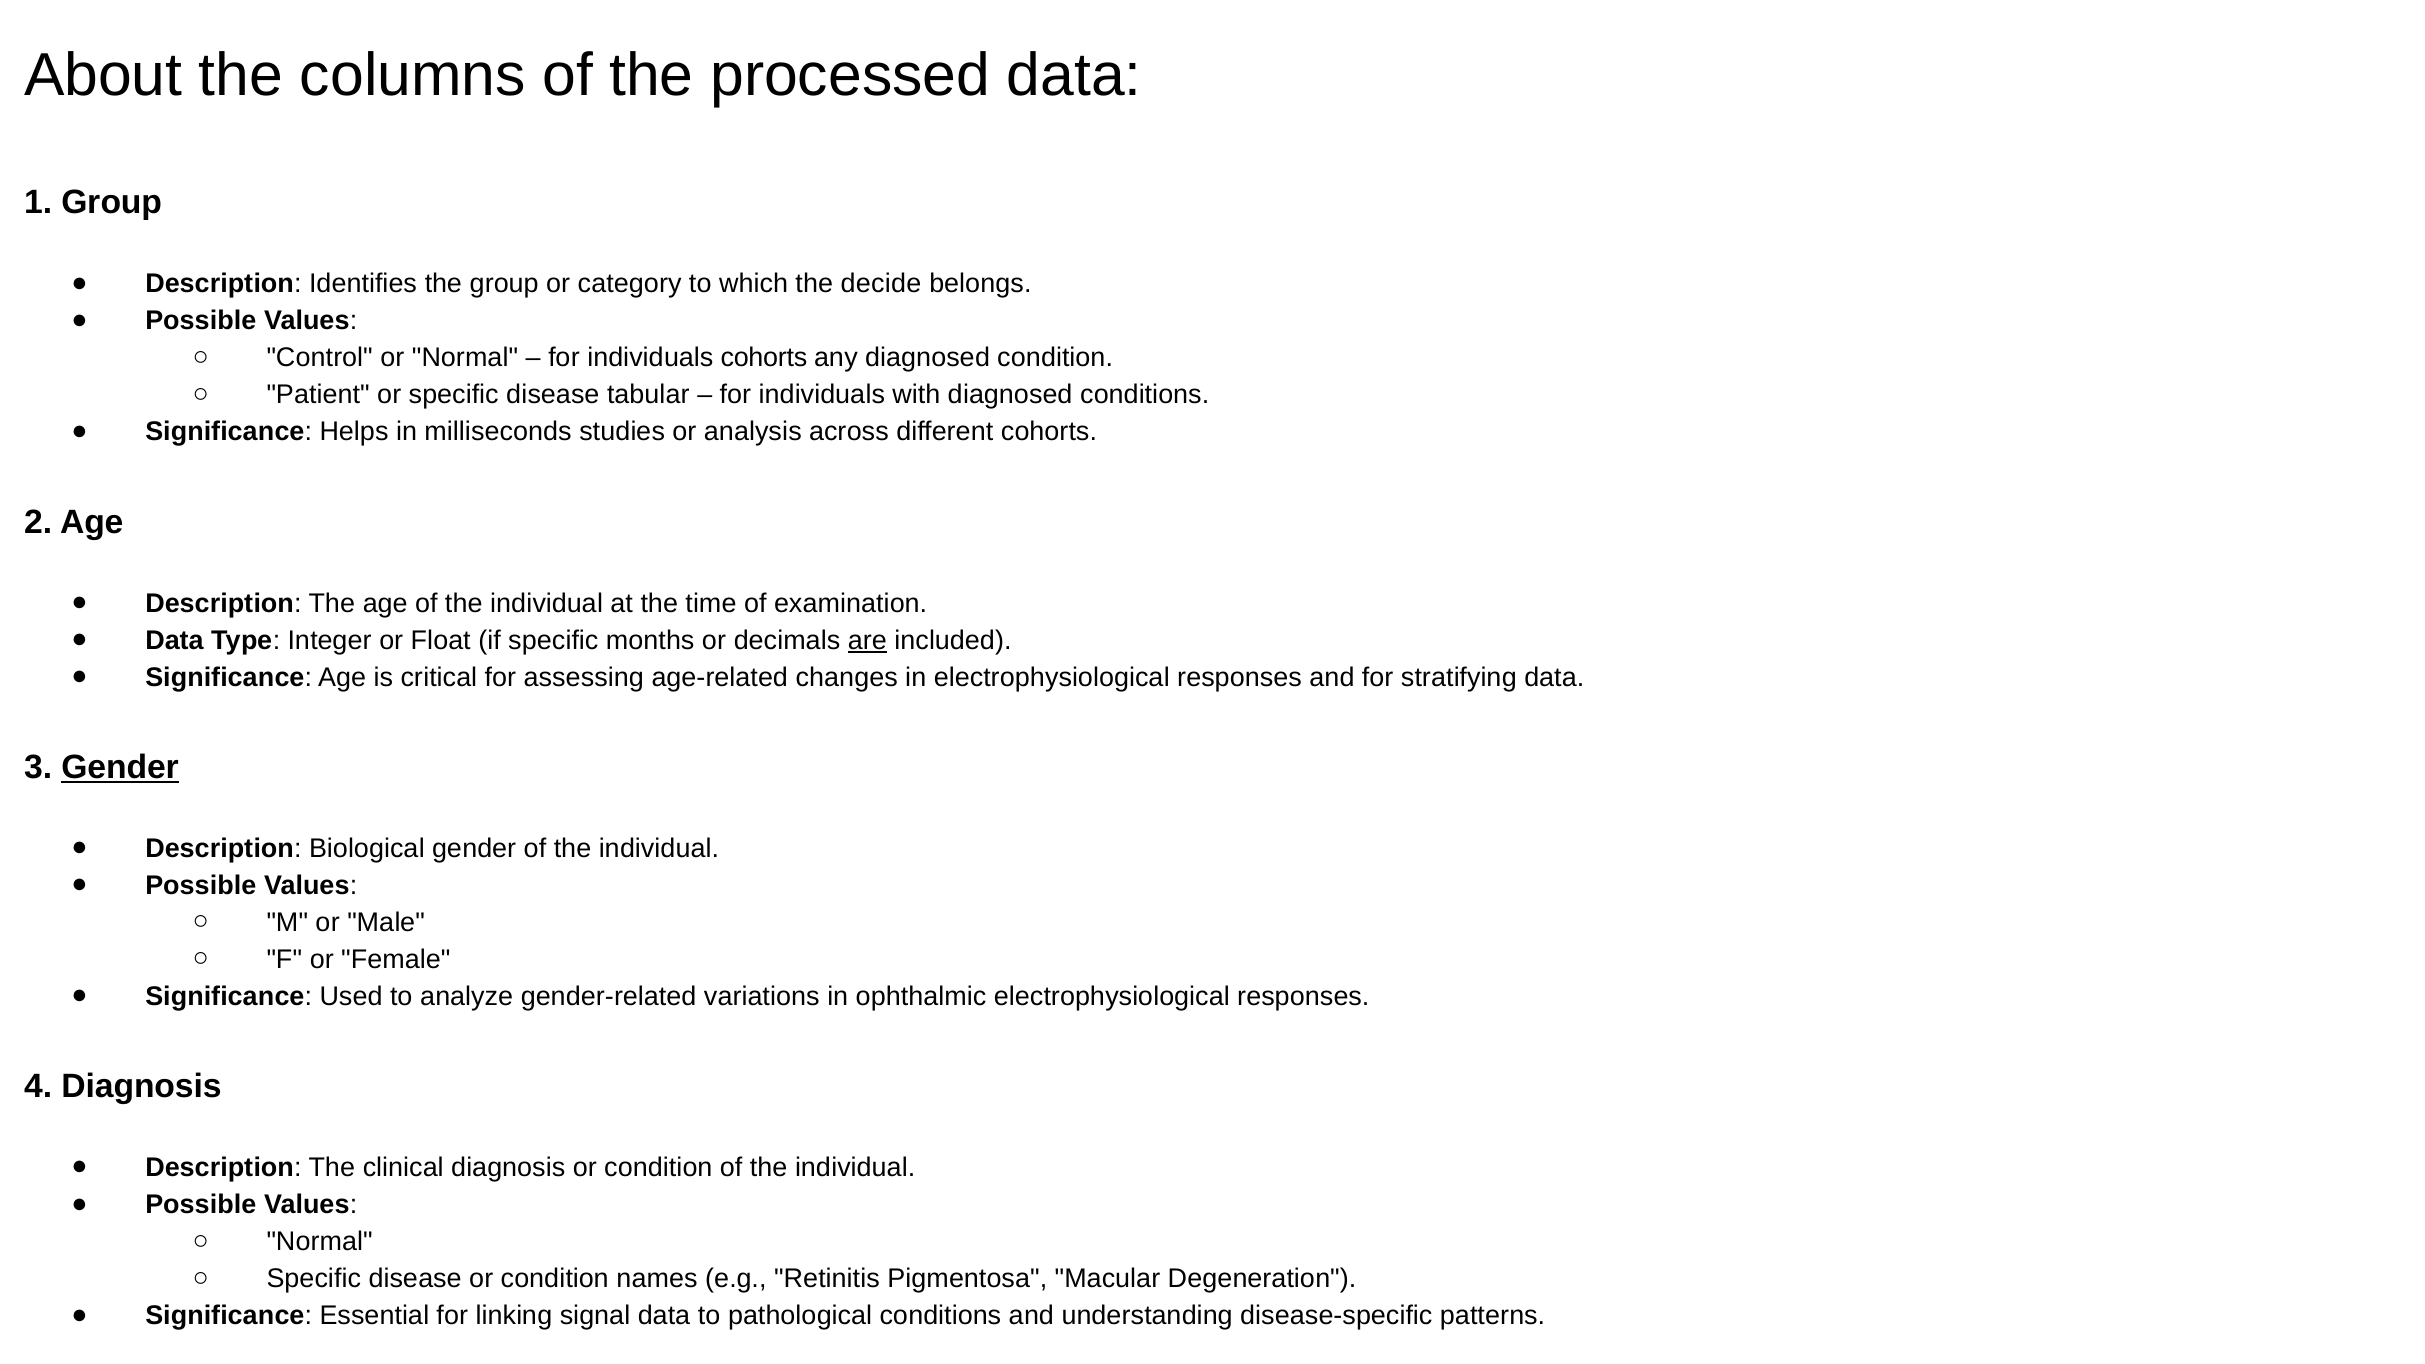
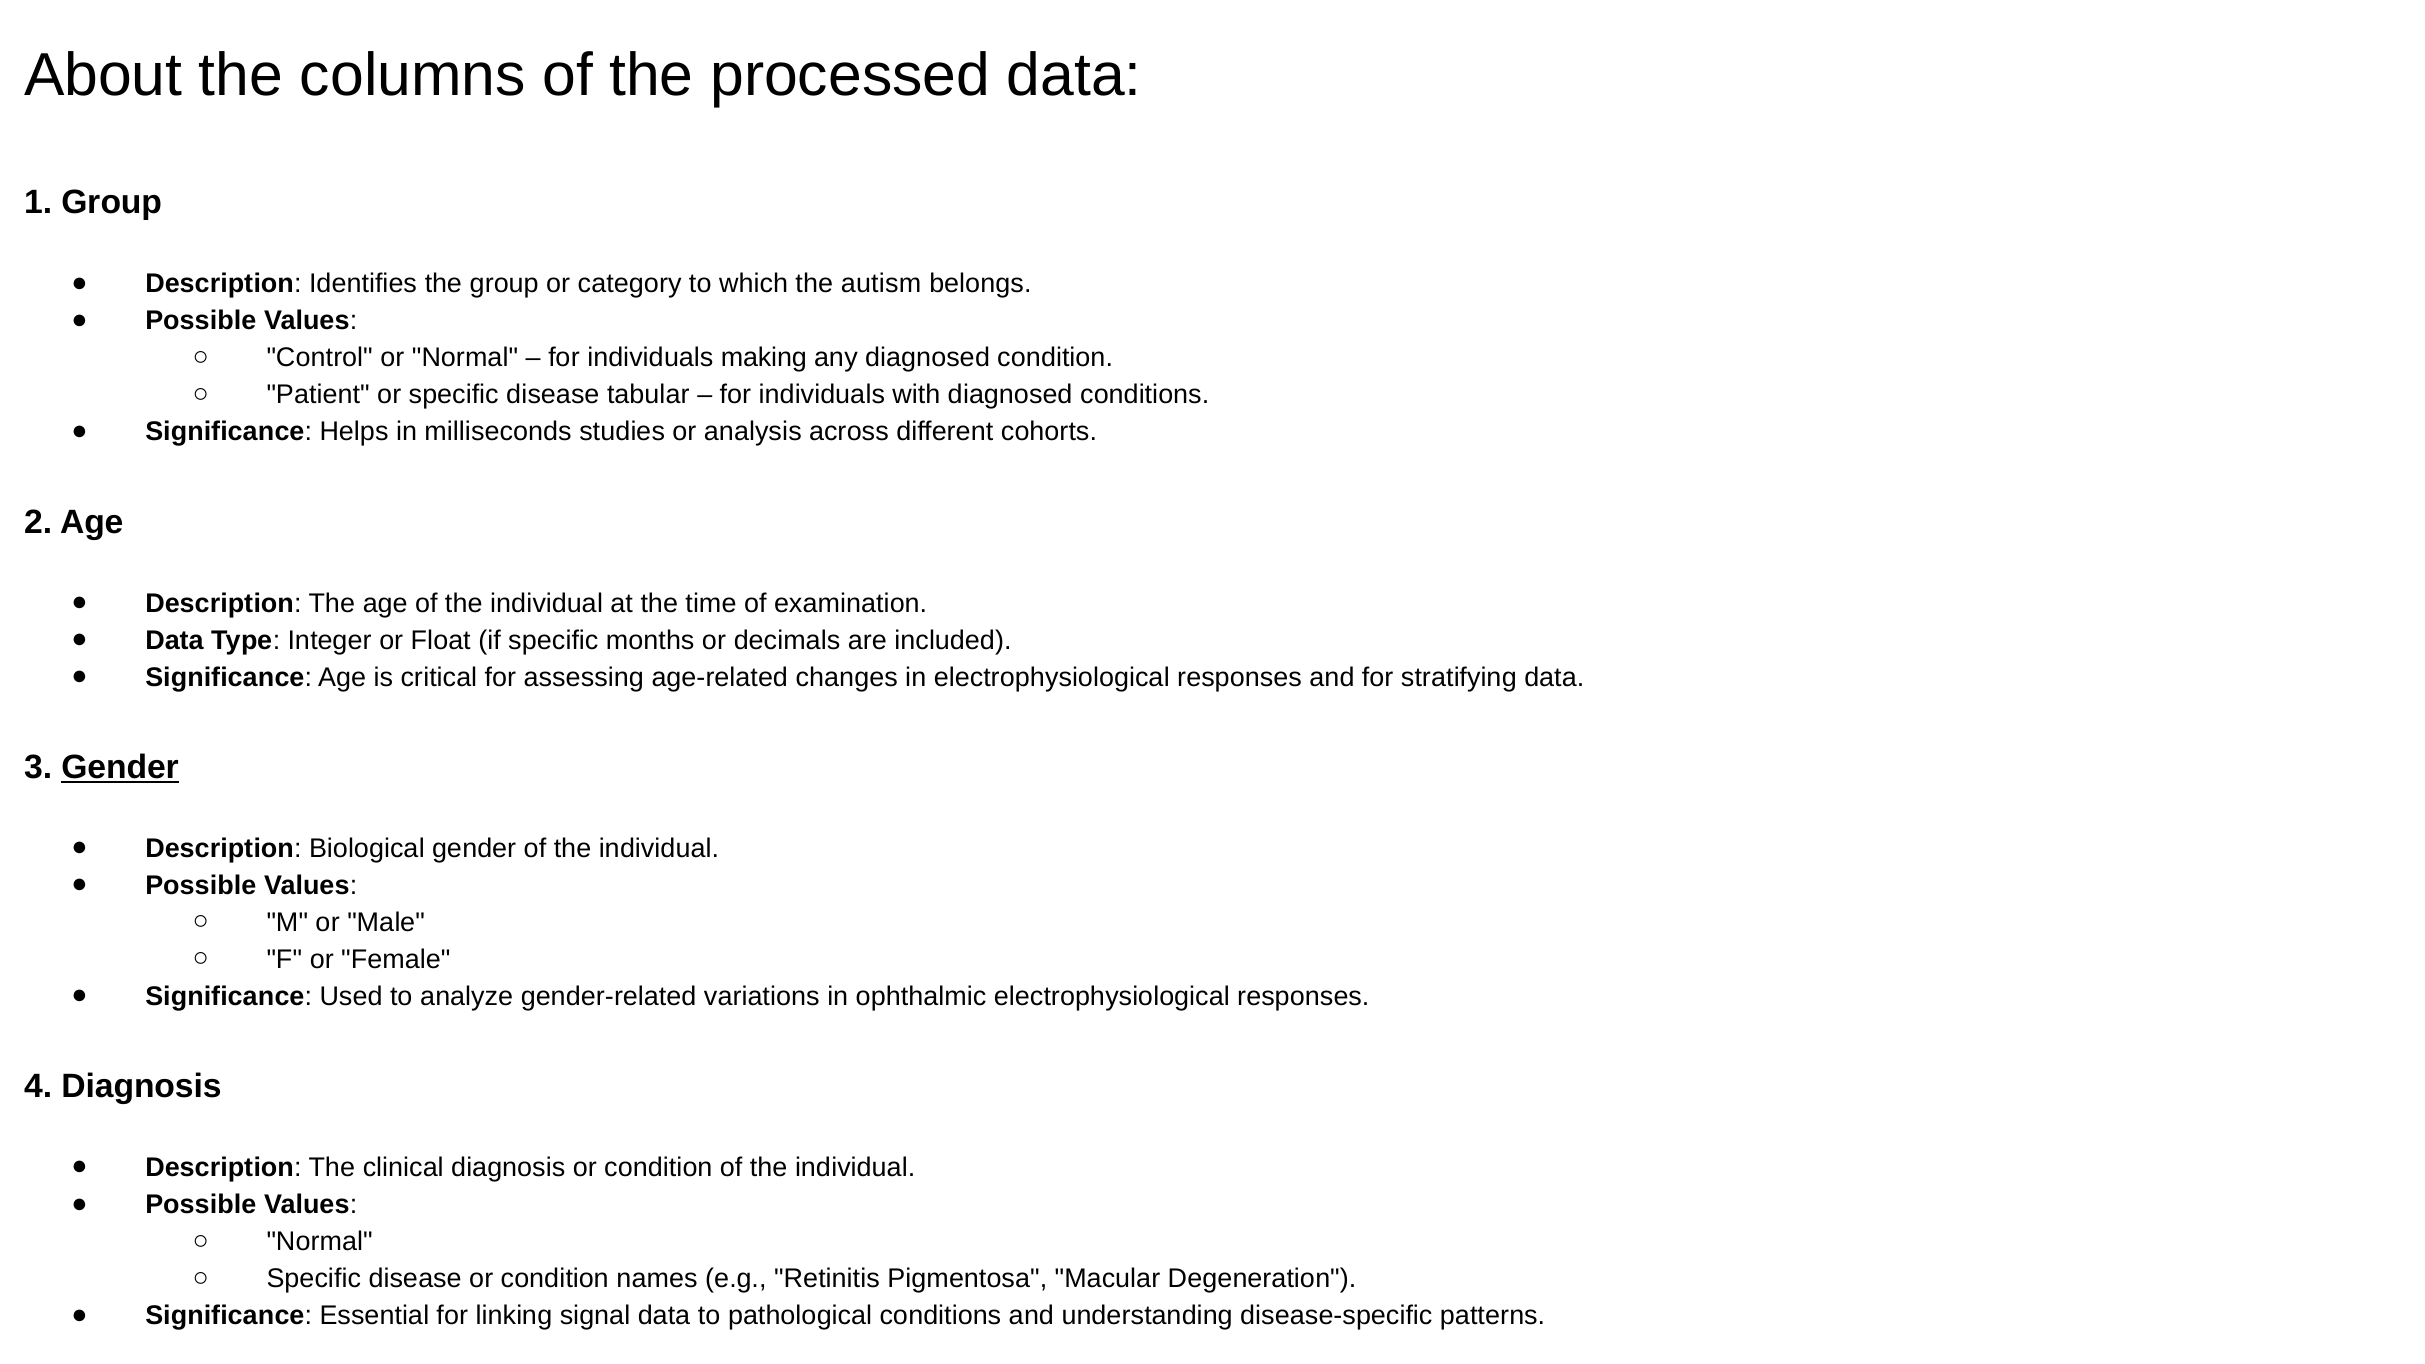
decide: decide -> autism (881, 284)
individuals cohorts: cohorts -> making (764, 358)
are underline: present -> none (867, 640)
